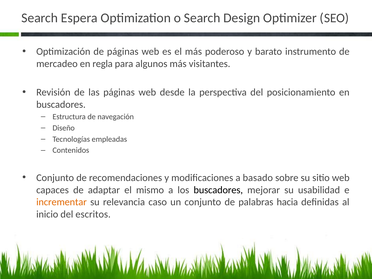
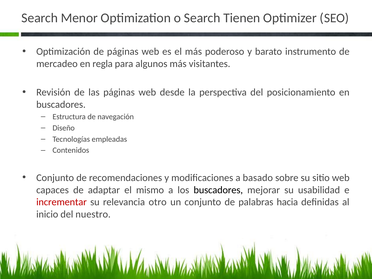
Espera: Espera -> Menor (79, 18)
Design: Design -> Tienen (242, 18)
incrementar colour: orange -> red (62, 202)
caso: caso -> otro (158, 202)
escritos: escritos -> nuestro (93, 214)
